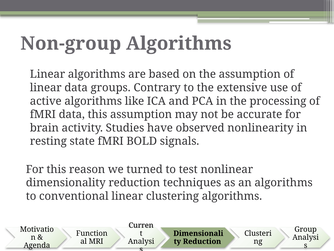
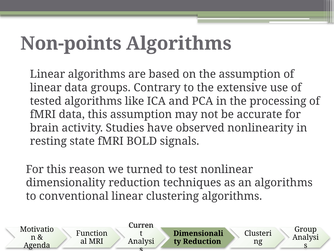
Non-group: Non-group -> Non-points (71, 43)
active: active -> tested (46, 101)
